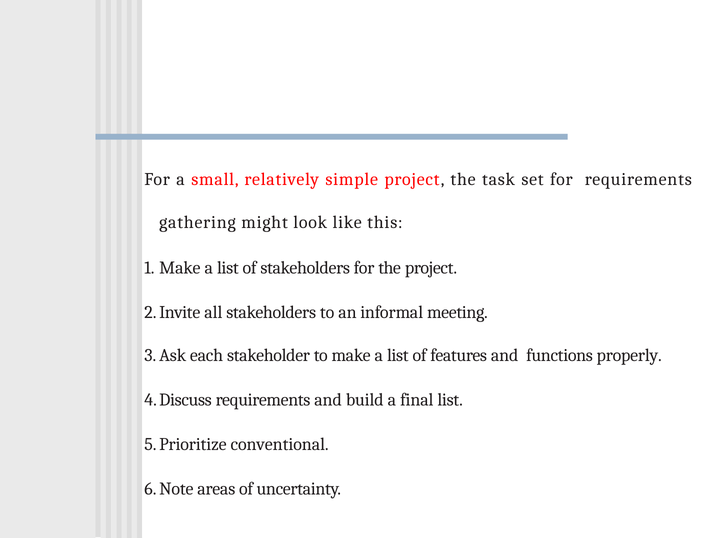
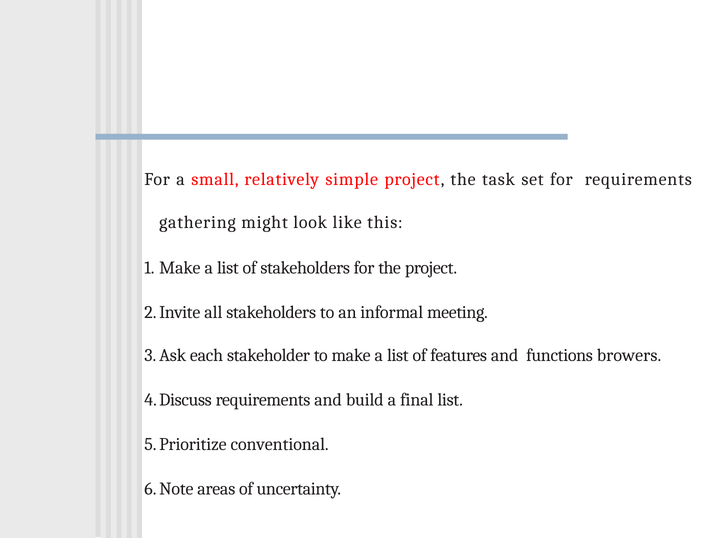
properly: properly -> browers (629, 355)
